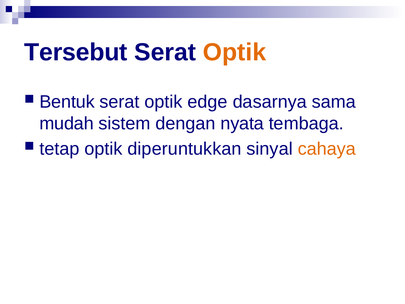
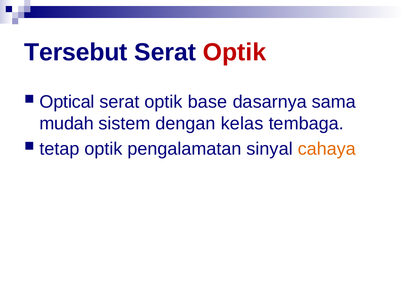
Optik colour: orange -> red (235, 52)
Bentuk: Bentuk -> Optical (67, 102)
edge: edge -> base (208, 102)
nyata: nyata -> kelas (242, 123)
diperuntukkan: diperuntukkan -> pengalamatan (185, 149)
